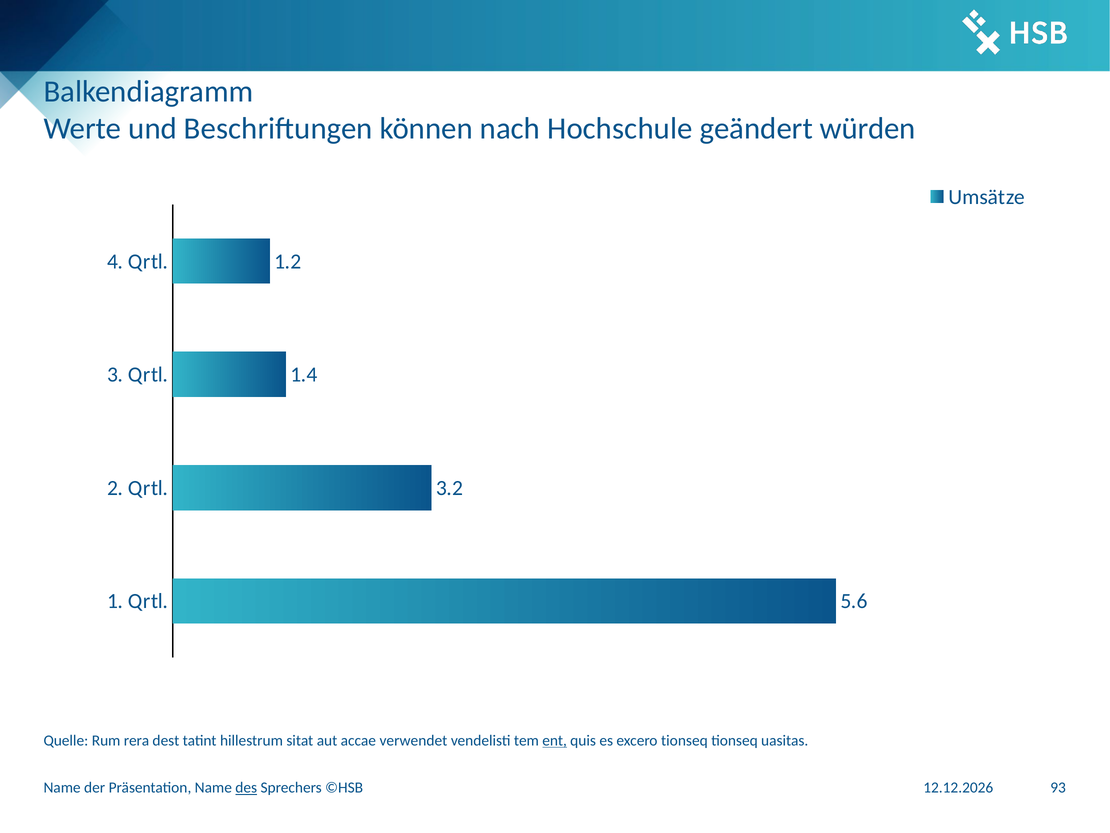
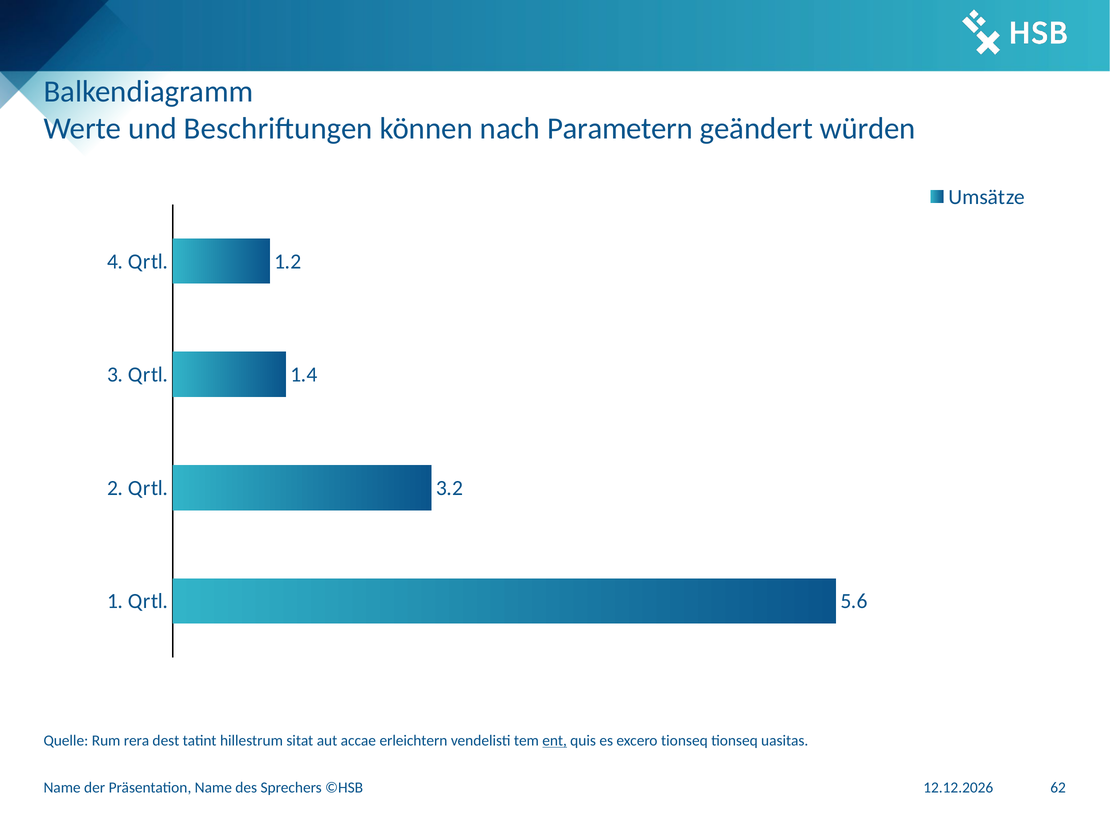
Hochschule: Hochschule -> Parametern (620, 129)
verwendet: verwendet -> erleichtern (413, 740)
des underline: present -> none (246, 787)
93: 93 -> 62 (1058, 787)
